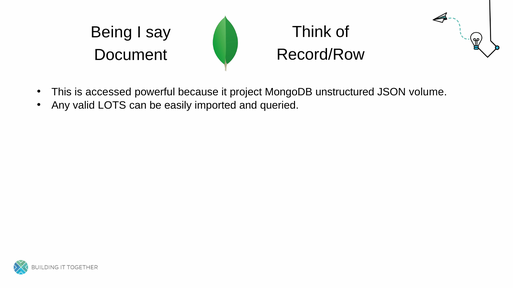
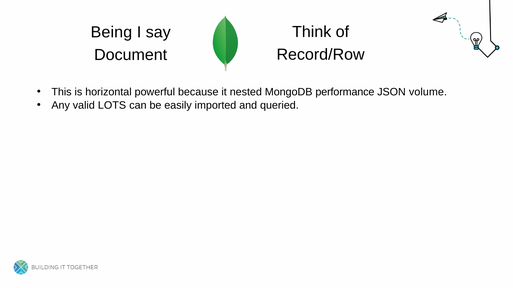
accessed: accessed -> horizontal (108, 92)
project: project -> nested (246, 92)
unstructured: unstructured -> performance (345, 92)
